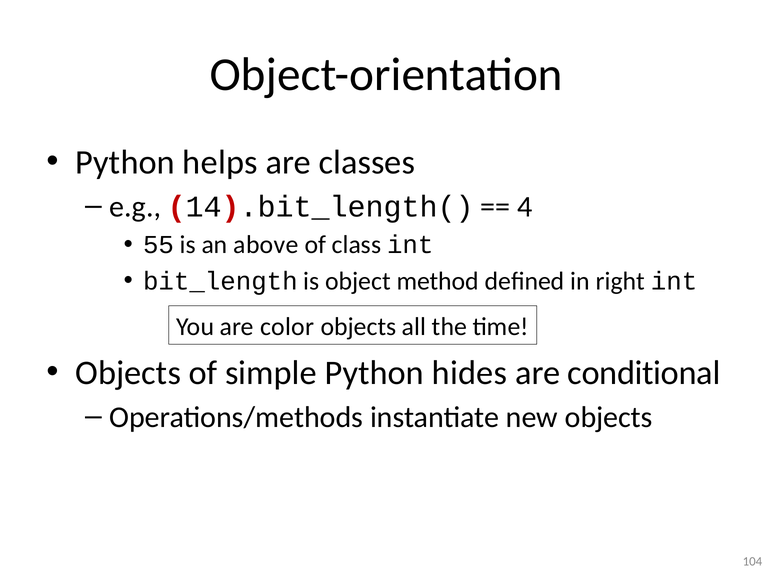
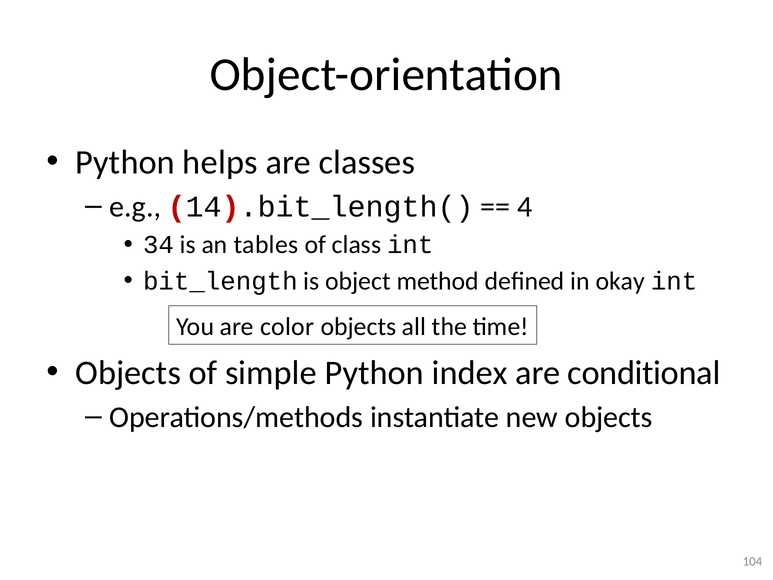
55: 55 -> 34 (158, 245)
above: above -> tables (266, 245)
right: right -> okay (620, 281)
hides: hides -> index (470, 373)
